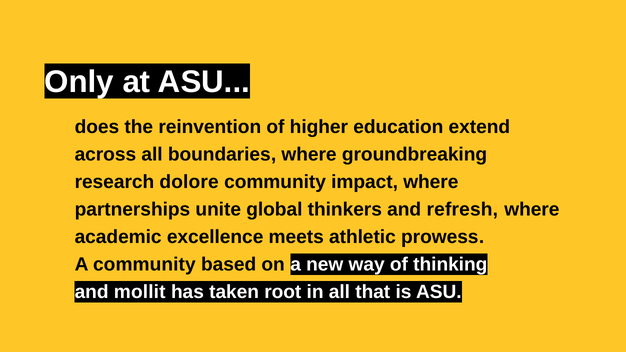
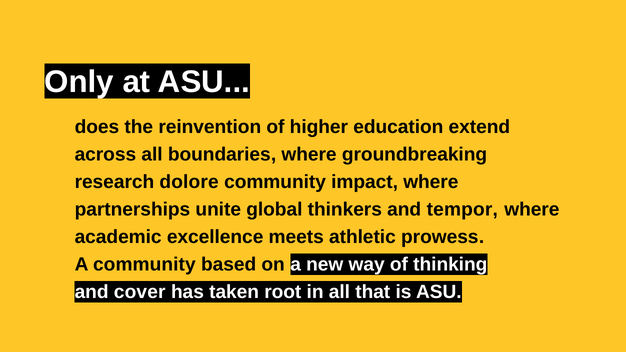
refresh: refresh -> tempor (462, 209)
mollit: mollit -> cover (140, 292)
